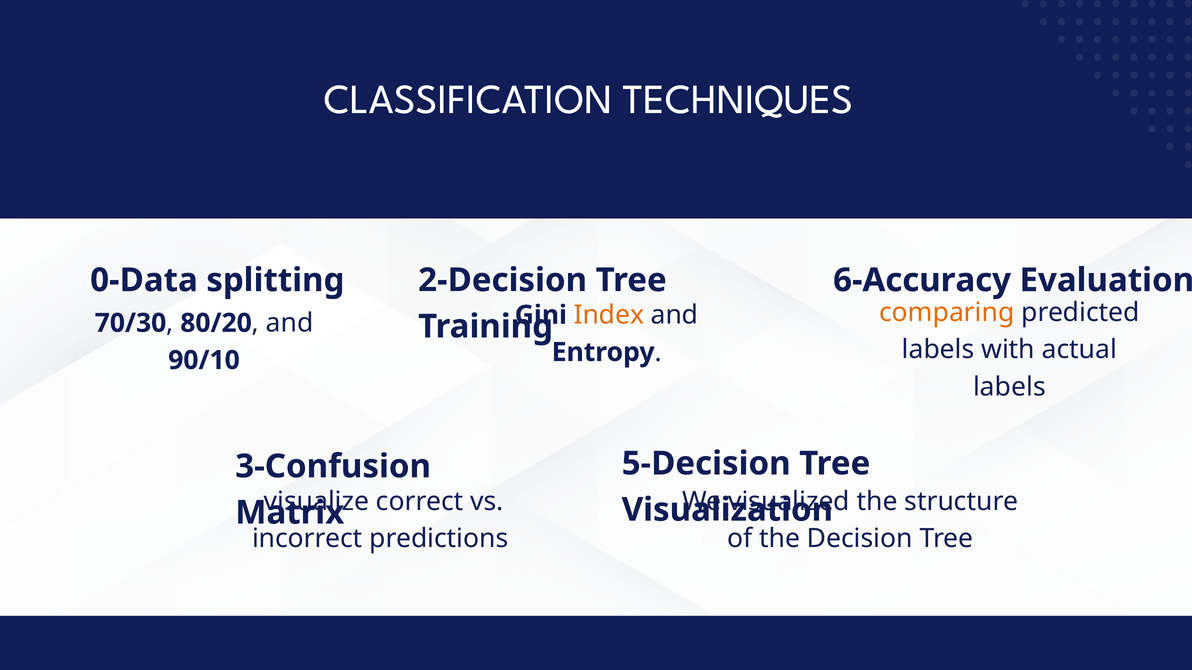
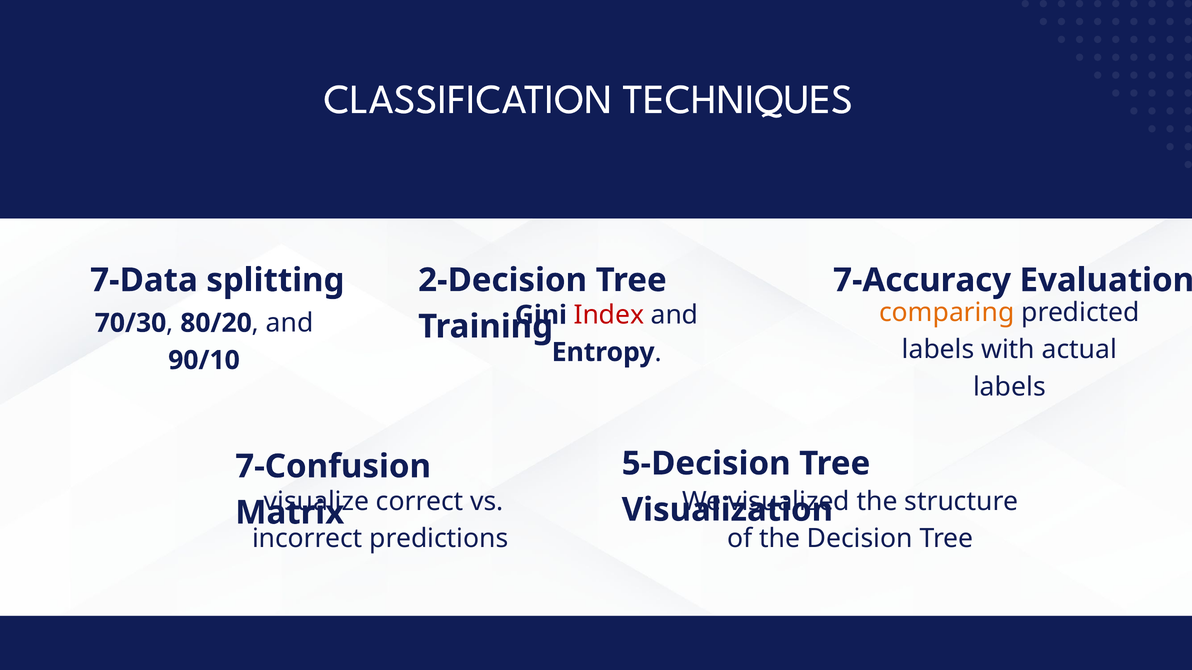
0-Data: 0-Data -> 7-Data (144, 280)
6-Accuracy: 6-Accuracy -> 7-Accuracy (922, 280)
Index colour: orange -> red (609, 315)
3-Confusion: 3-Confusion -> 7-Confusion (333, 467)
